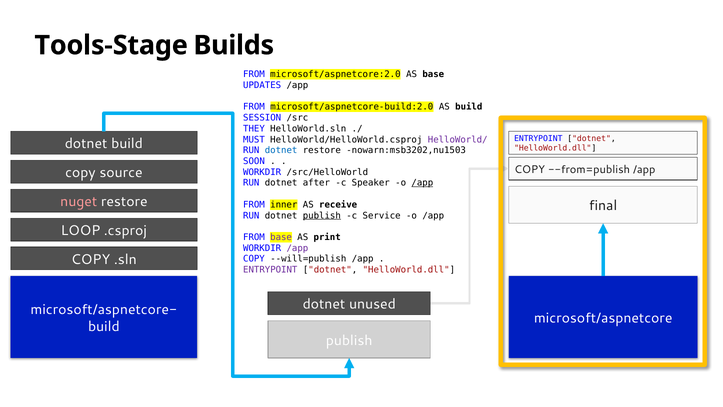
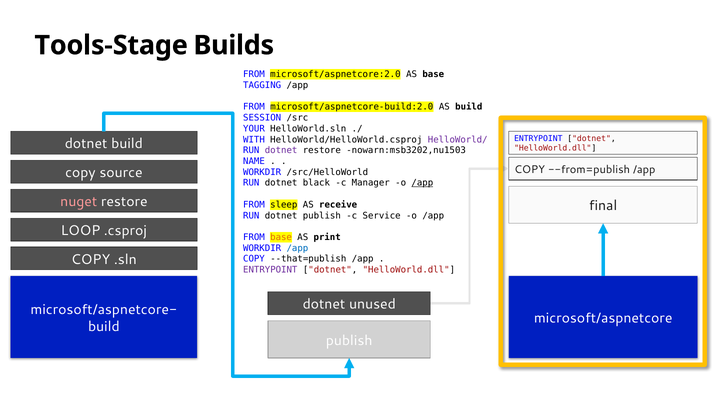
UPDATES: UPDATES -> TAGGING (262, 85)
THEY: THEY -> YOUR (254, 129)
MUST: MUST -> WITH (254, 139)
dotnet colour: blue -> purple (281, 150)
SOON: SOON -> NAME (254, 161)
after: after -> black (316, 183)
Speaker: Speaker -> Manager (371, 183)
inner: inner -> sleep (284, 205)
publish underline: present -> none (322, 215)
base colour: purple -> orange (281, 237)
/app colour: purple -> blue (297, 248)
--will=publish: --will=publish -> --that=publish (308, 259)
